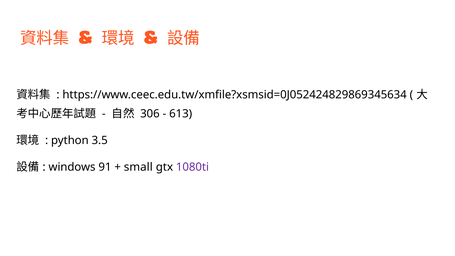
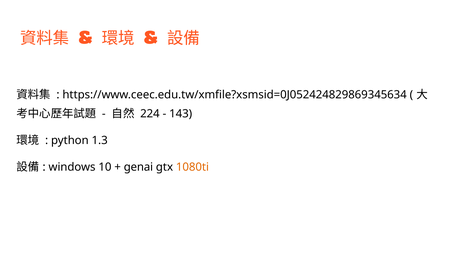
306: 306 -> 224 (150, 114)
613: 613 -> 143 (181, 114)
3.5: 3.5 -> 1.3 (100, 140)
91: 91 -> 10 (105, 167)
small: small -> genai (138, 167)
1080ti colour: purple -> orange (192, 167)
